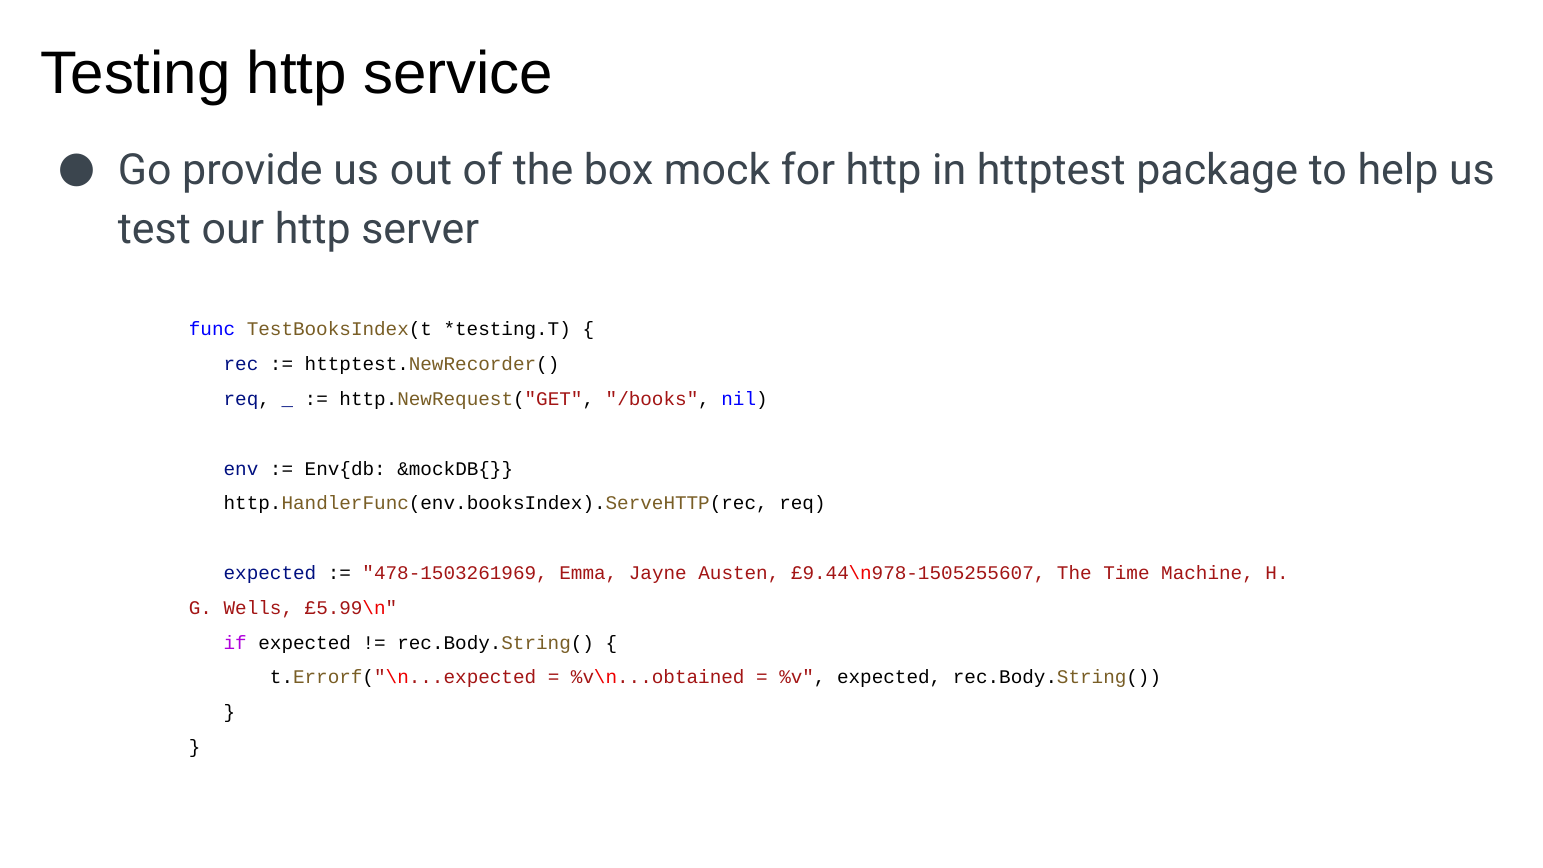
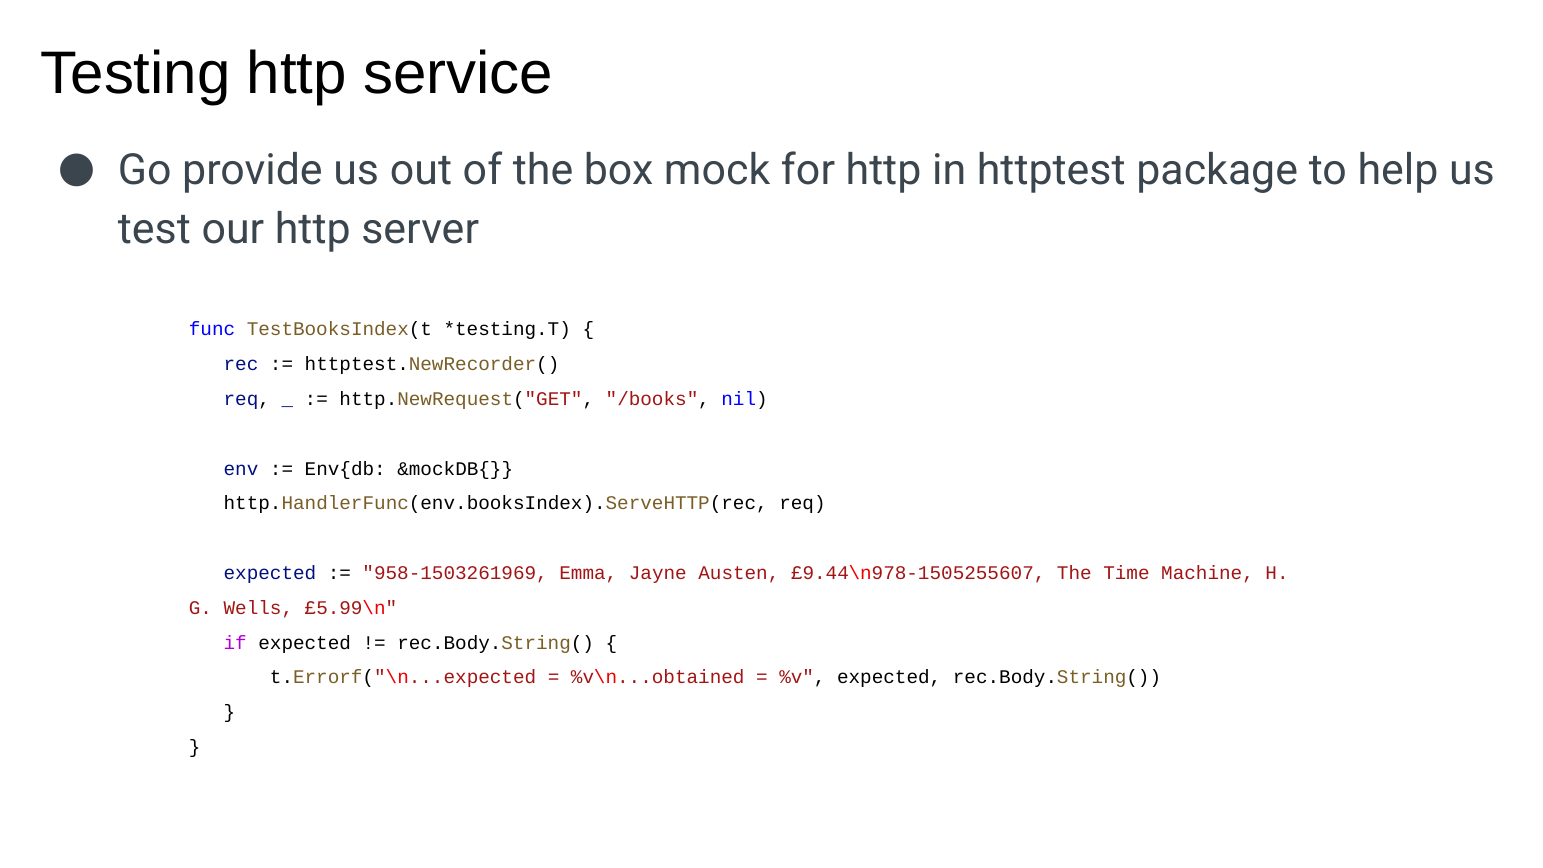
478-1503261969: 478-1503261969 -> 958-1503261969 (455, 573)
